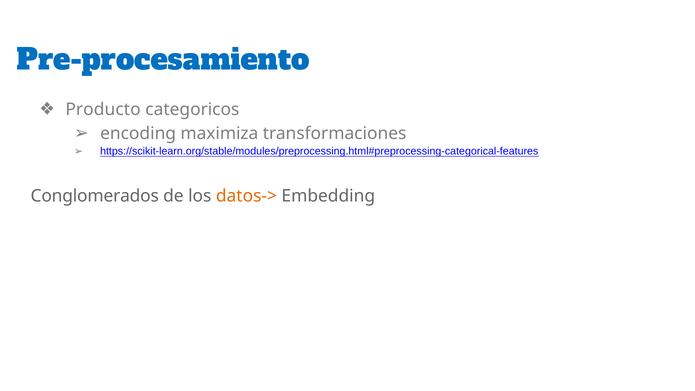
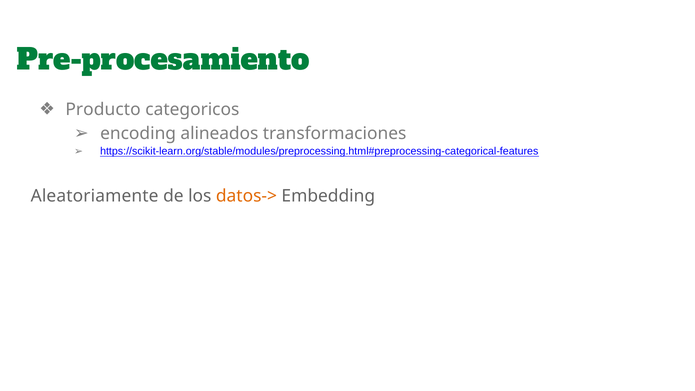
Pre-procesamiento colour: blue -> green (163, 60)
maximiza: maximiza -> alineados (219, 133)
Conglomerados: Conglomerados -> Aleatoriamente (95, 196)
